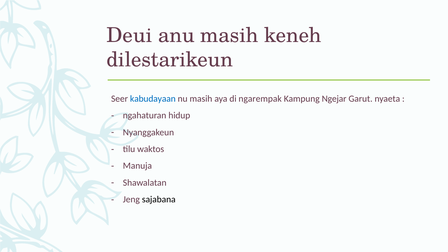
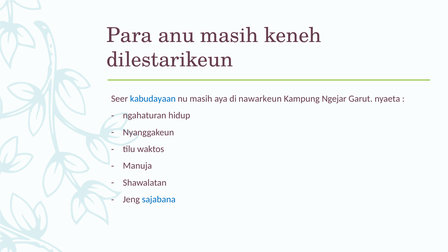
Deui: Deui -> Para (129, 35)
ngarempak: ngarempak -> nawarkeun (260, 99)
sajabana colour: black -> blue (159, 199)
